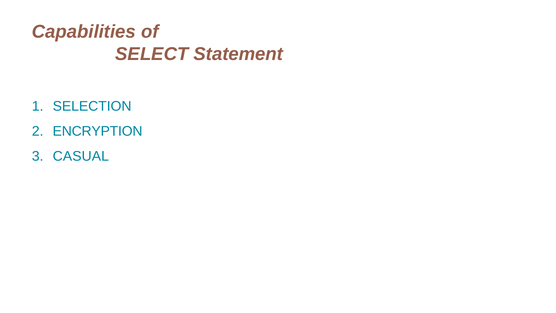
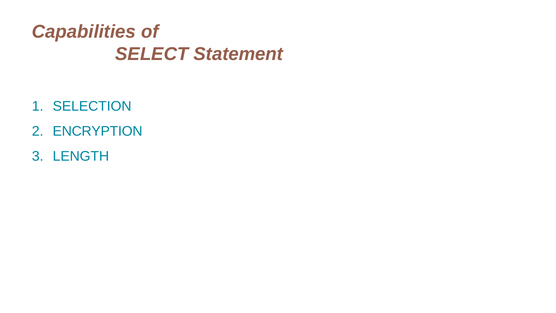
CASUAL: CASUAL -> LENGTH (81, 156)
